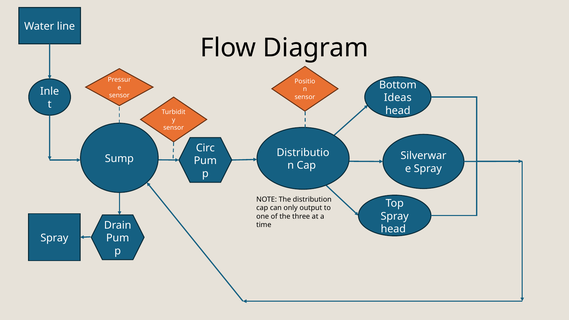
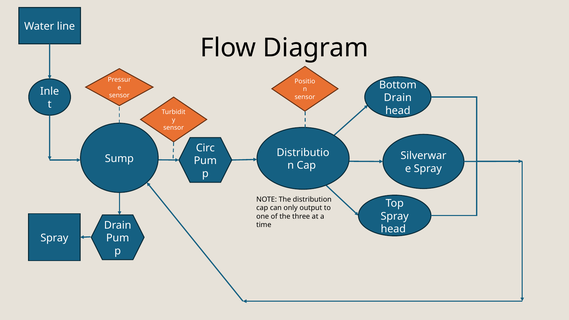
Ideas: Ideas -> Drain (398, 98)
